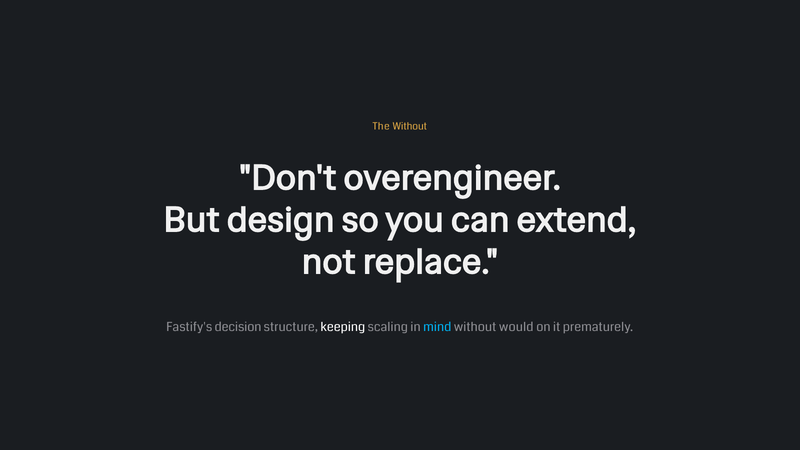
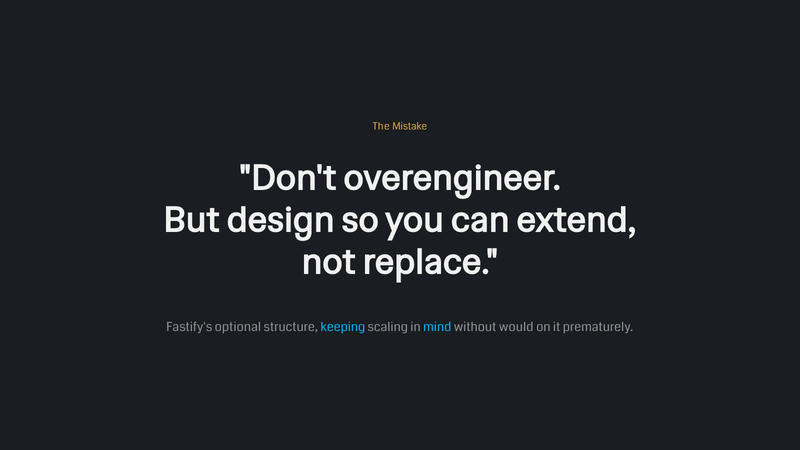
The Without: Without -> Mistake (410, 127)
decision: decision -> optional (238, 327)
keeping colour: white -> light blue (343, 327)
